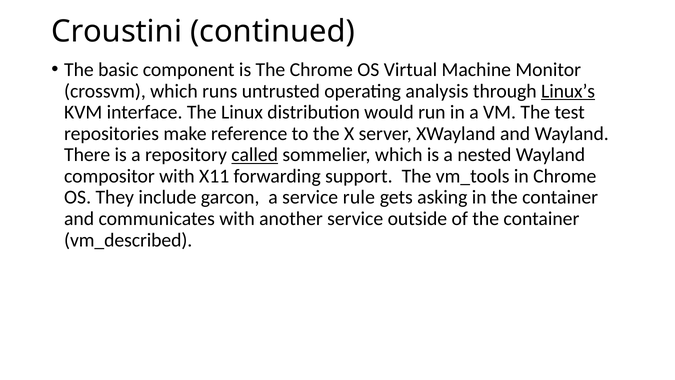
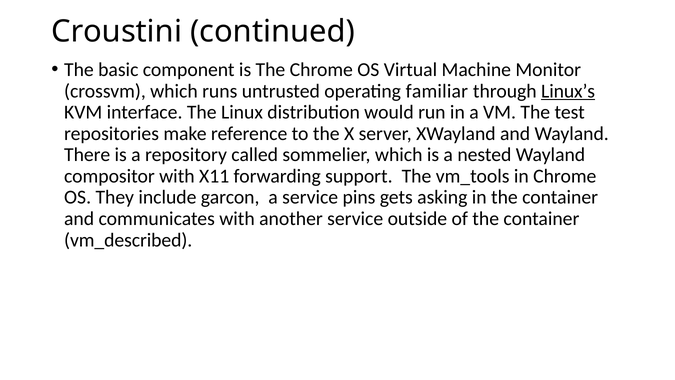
analysis: analysis -> familiar (437, 91)
called underline: present -> none (255, 155)
rule: rule -> pins (359, 197)
